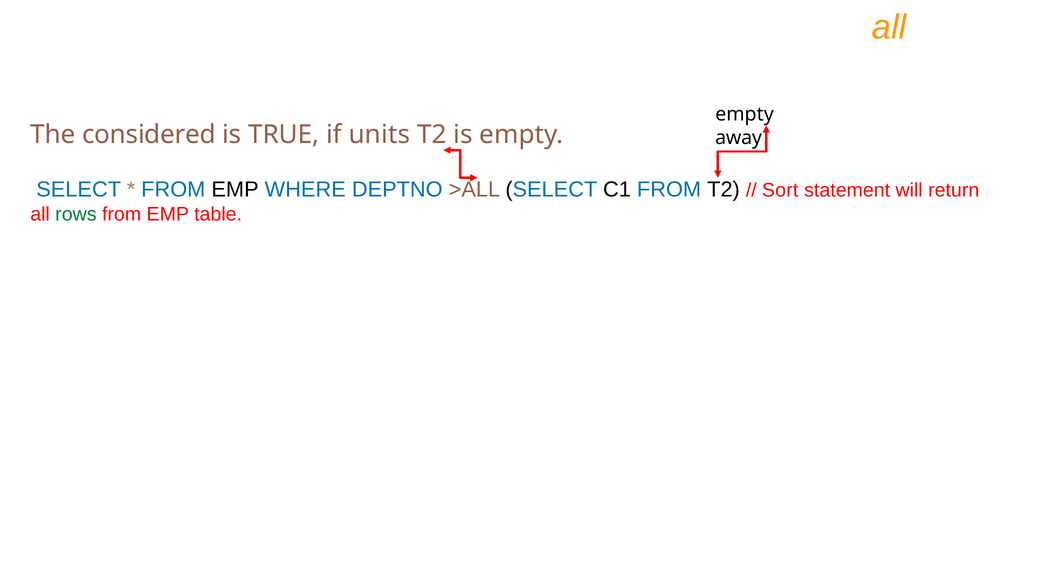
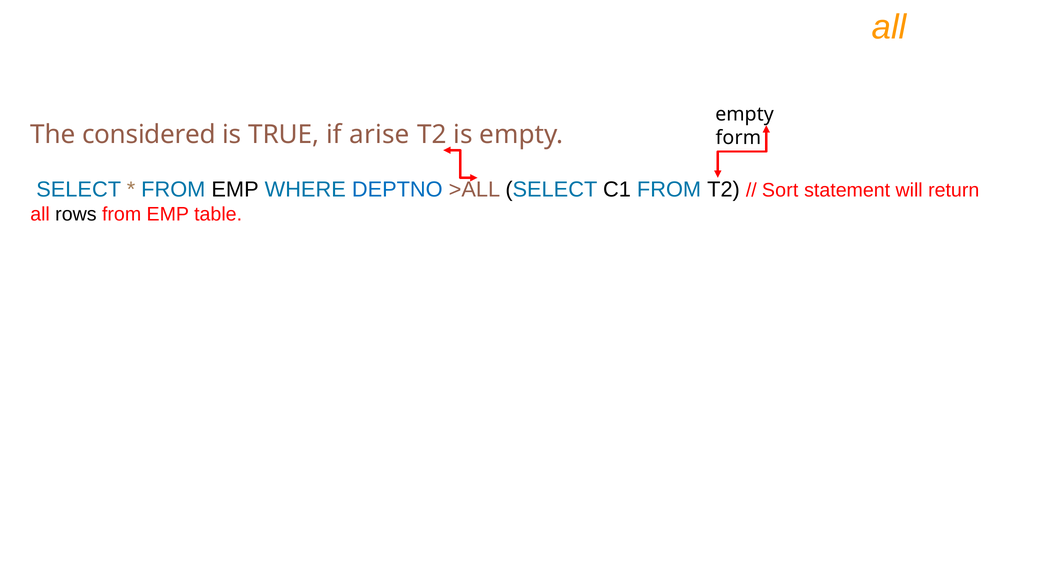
units: units -> arise (379, 135)
away: away -> form (738, 138)
rows colour: green -> black (76, 214)
